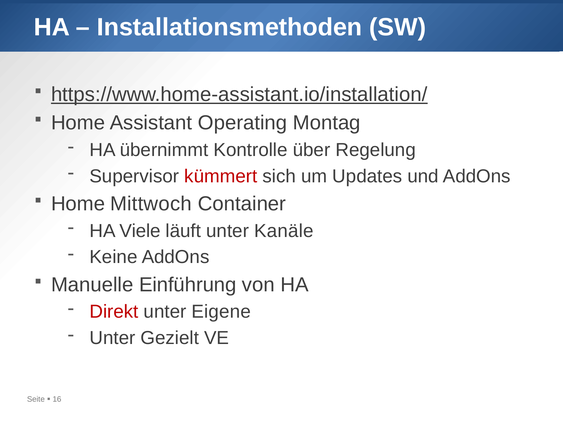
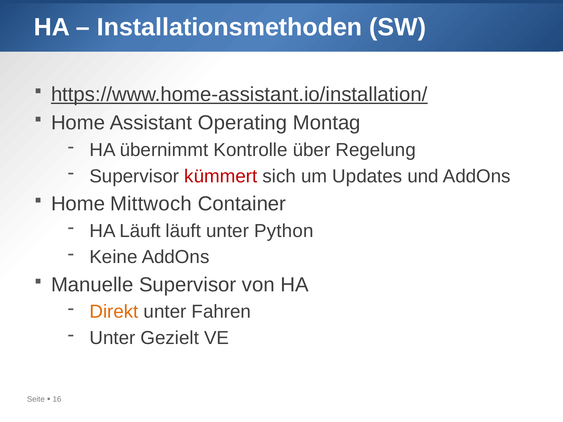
HA Viele: Viele -> Läuft (140, 231)
Kanäle: Kanäle -> Python (284, 231)
Manuelle Einführung: Einführung -> Supervisor (188, 285)
Direkt colour: red -> orange (114, 312)
Eigene: Eigene -> Fahren (221, 312)
